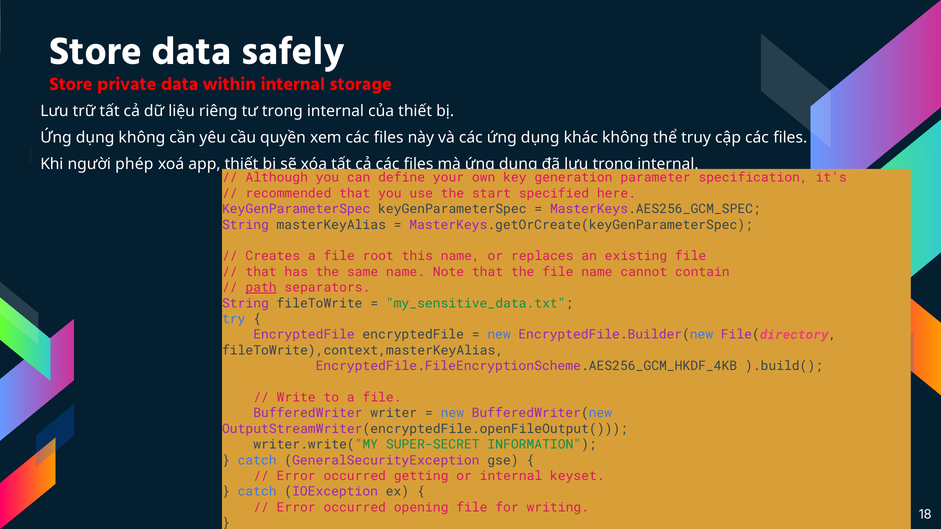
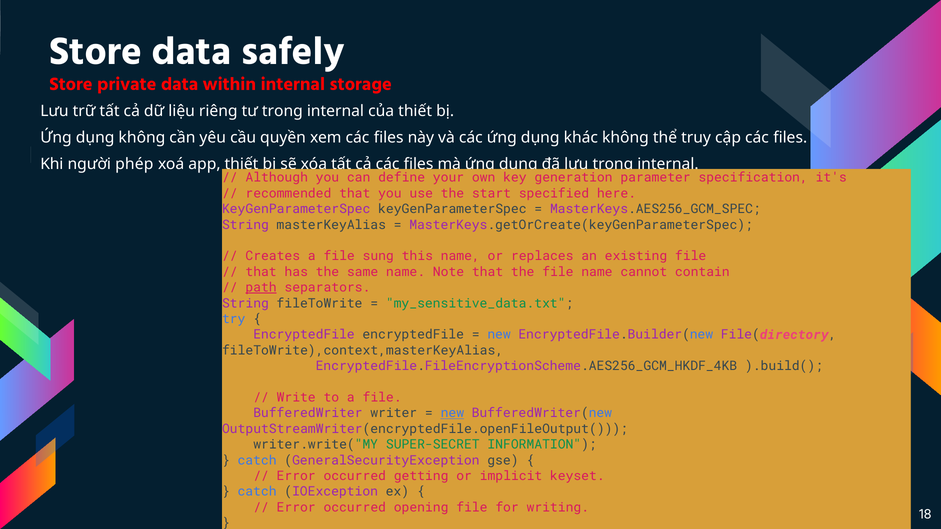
root: root -> sung (378, 256)
new underline: none -> present (452, 413)
or internal: internal -> implicit (511, 476)
